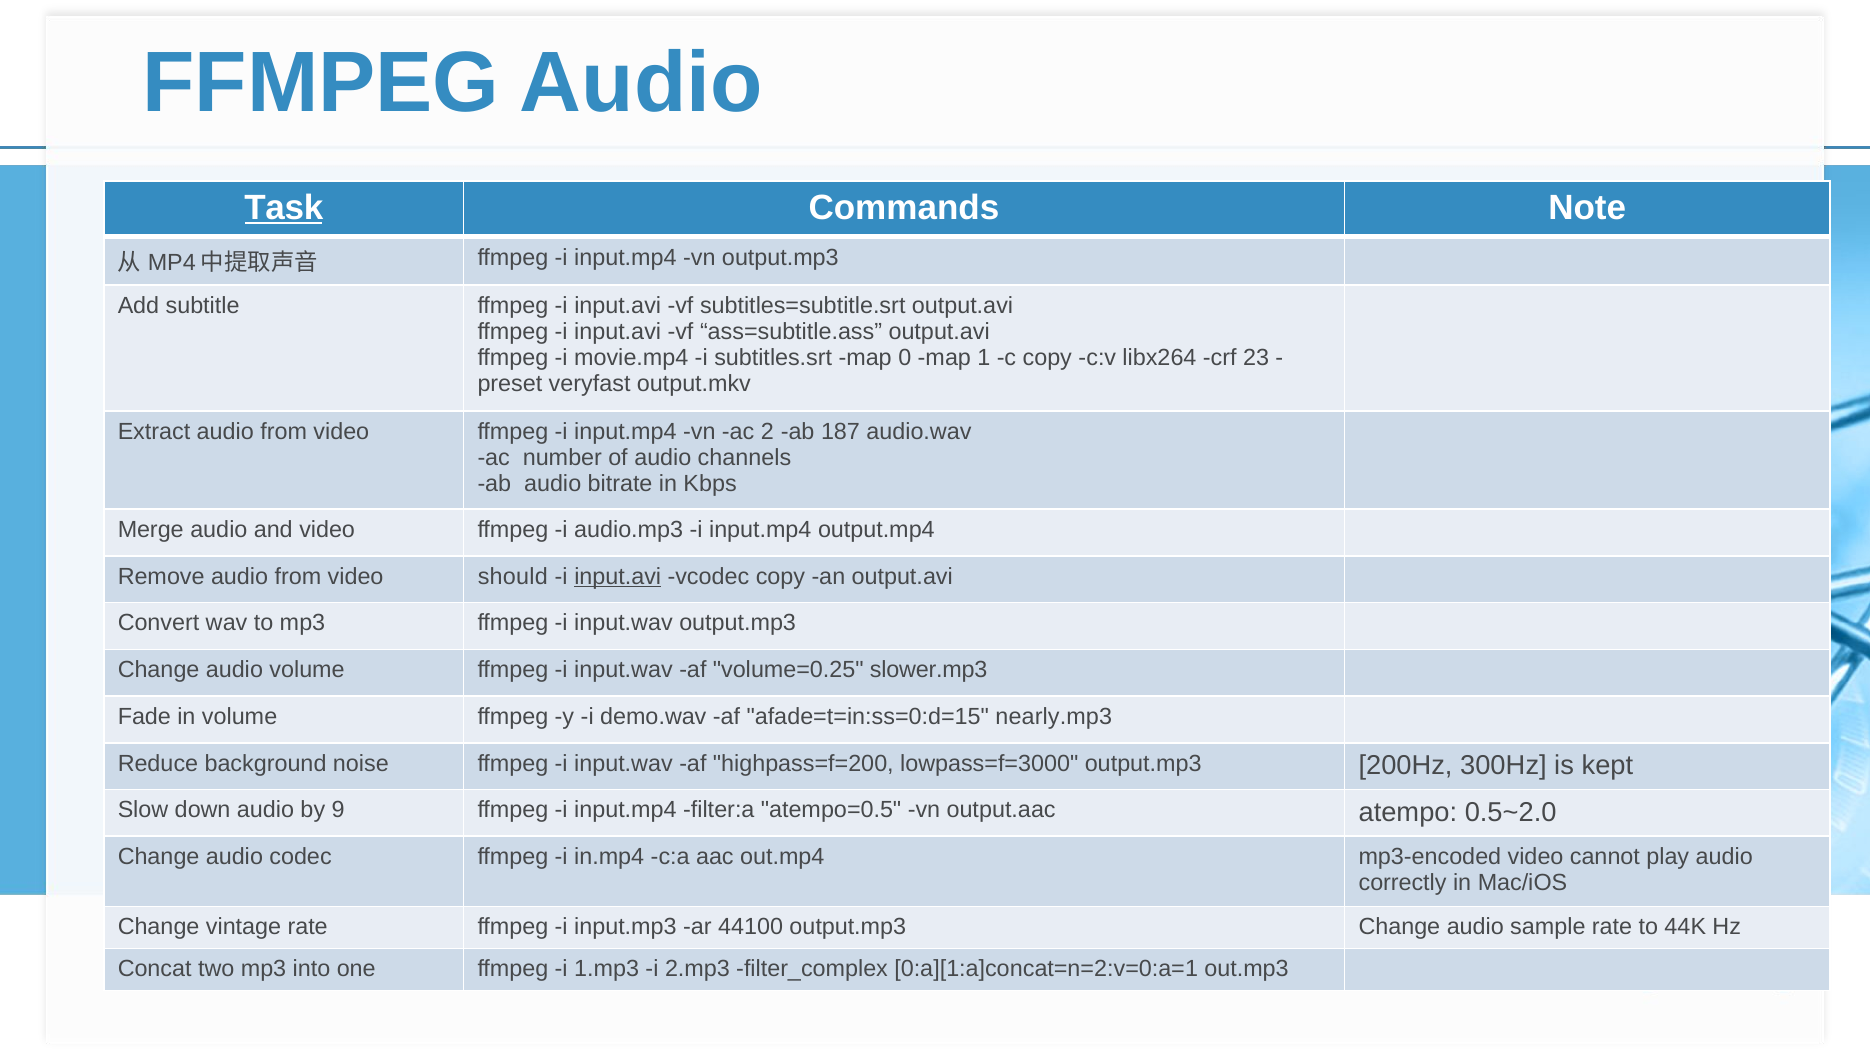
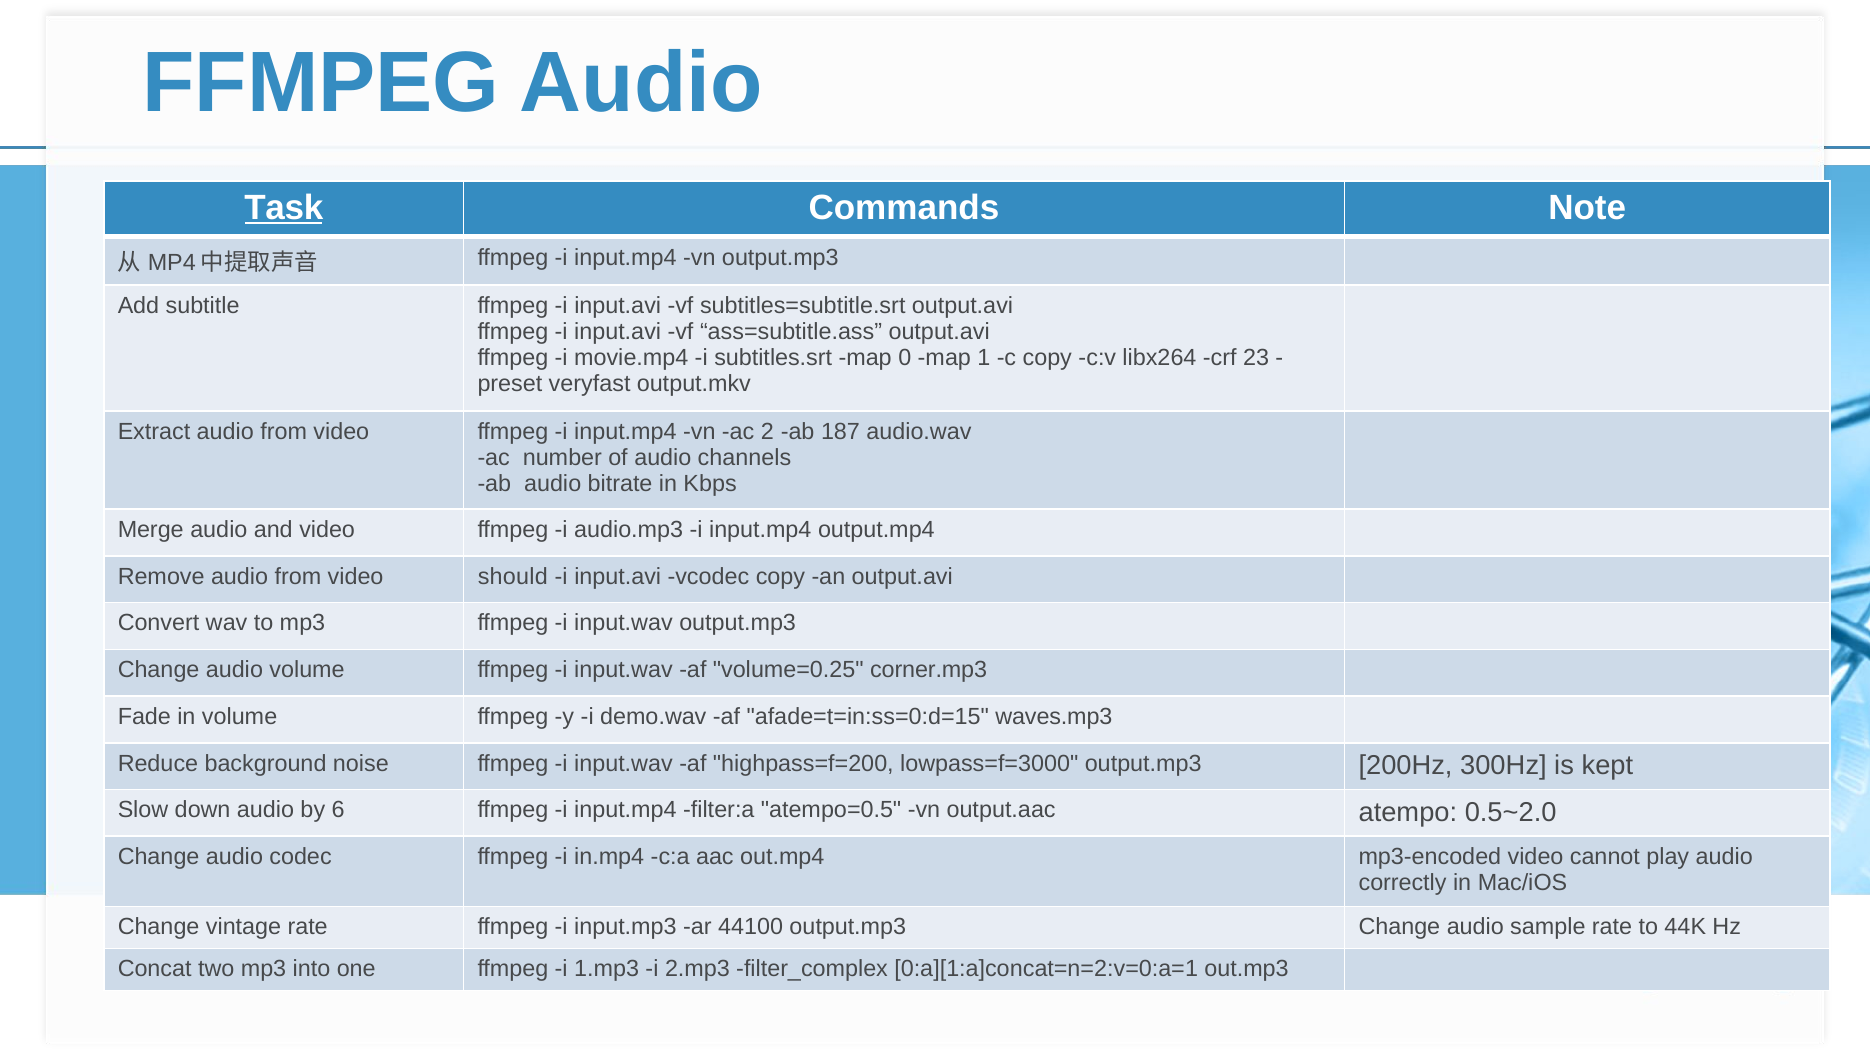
input.avi underline: present -> none (618, 576)
slower.mp3: slower.mp3 -> corner.mp3 (929, 670)
nearly.mp3: nearly.mp3 -> waves.mp3 (1054, 717)
9: 9 -> 6 (338, 810)
